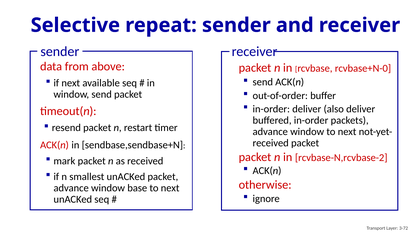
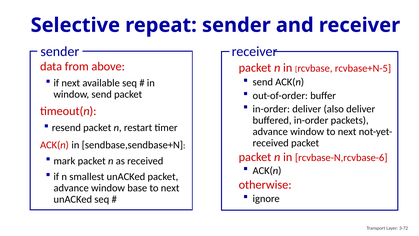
rcvbase+N-0: rcvbase+N-0 -> rcvbase+N-5 (363, 68)
rcvbase-N,rcvbase-2: rcvbase-N,rcvbase-2 -> rcvbase-N,rcvbase-6 (341, 157)
